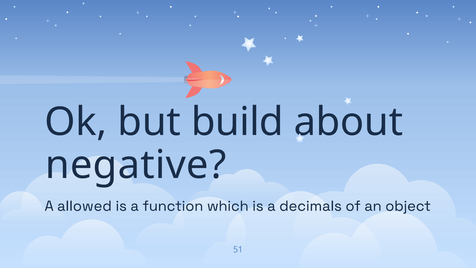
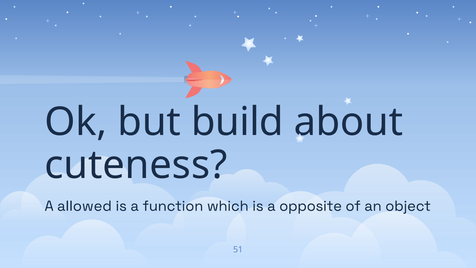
negative: negative -> cuteness (136, 165)
decimals: decimals -> opposite (311, 206)
